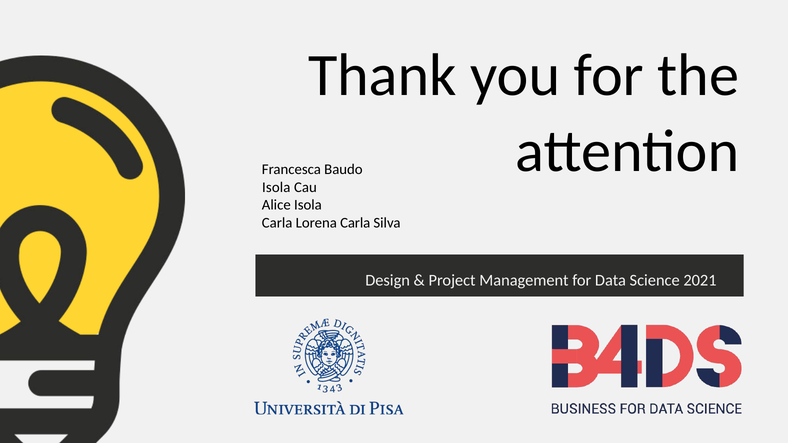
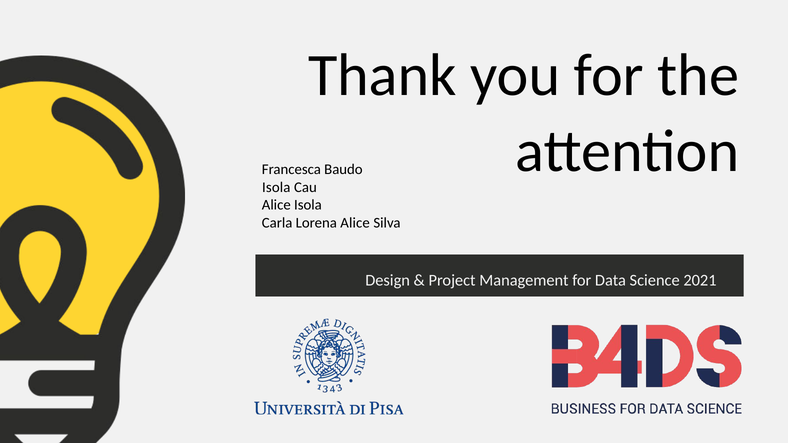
Lorena Carla: Carla -> Alice (355, 223)
